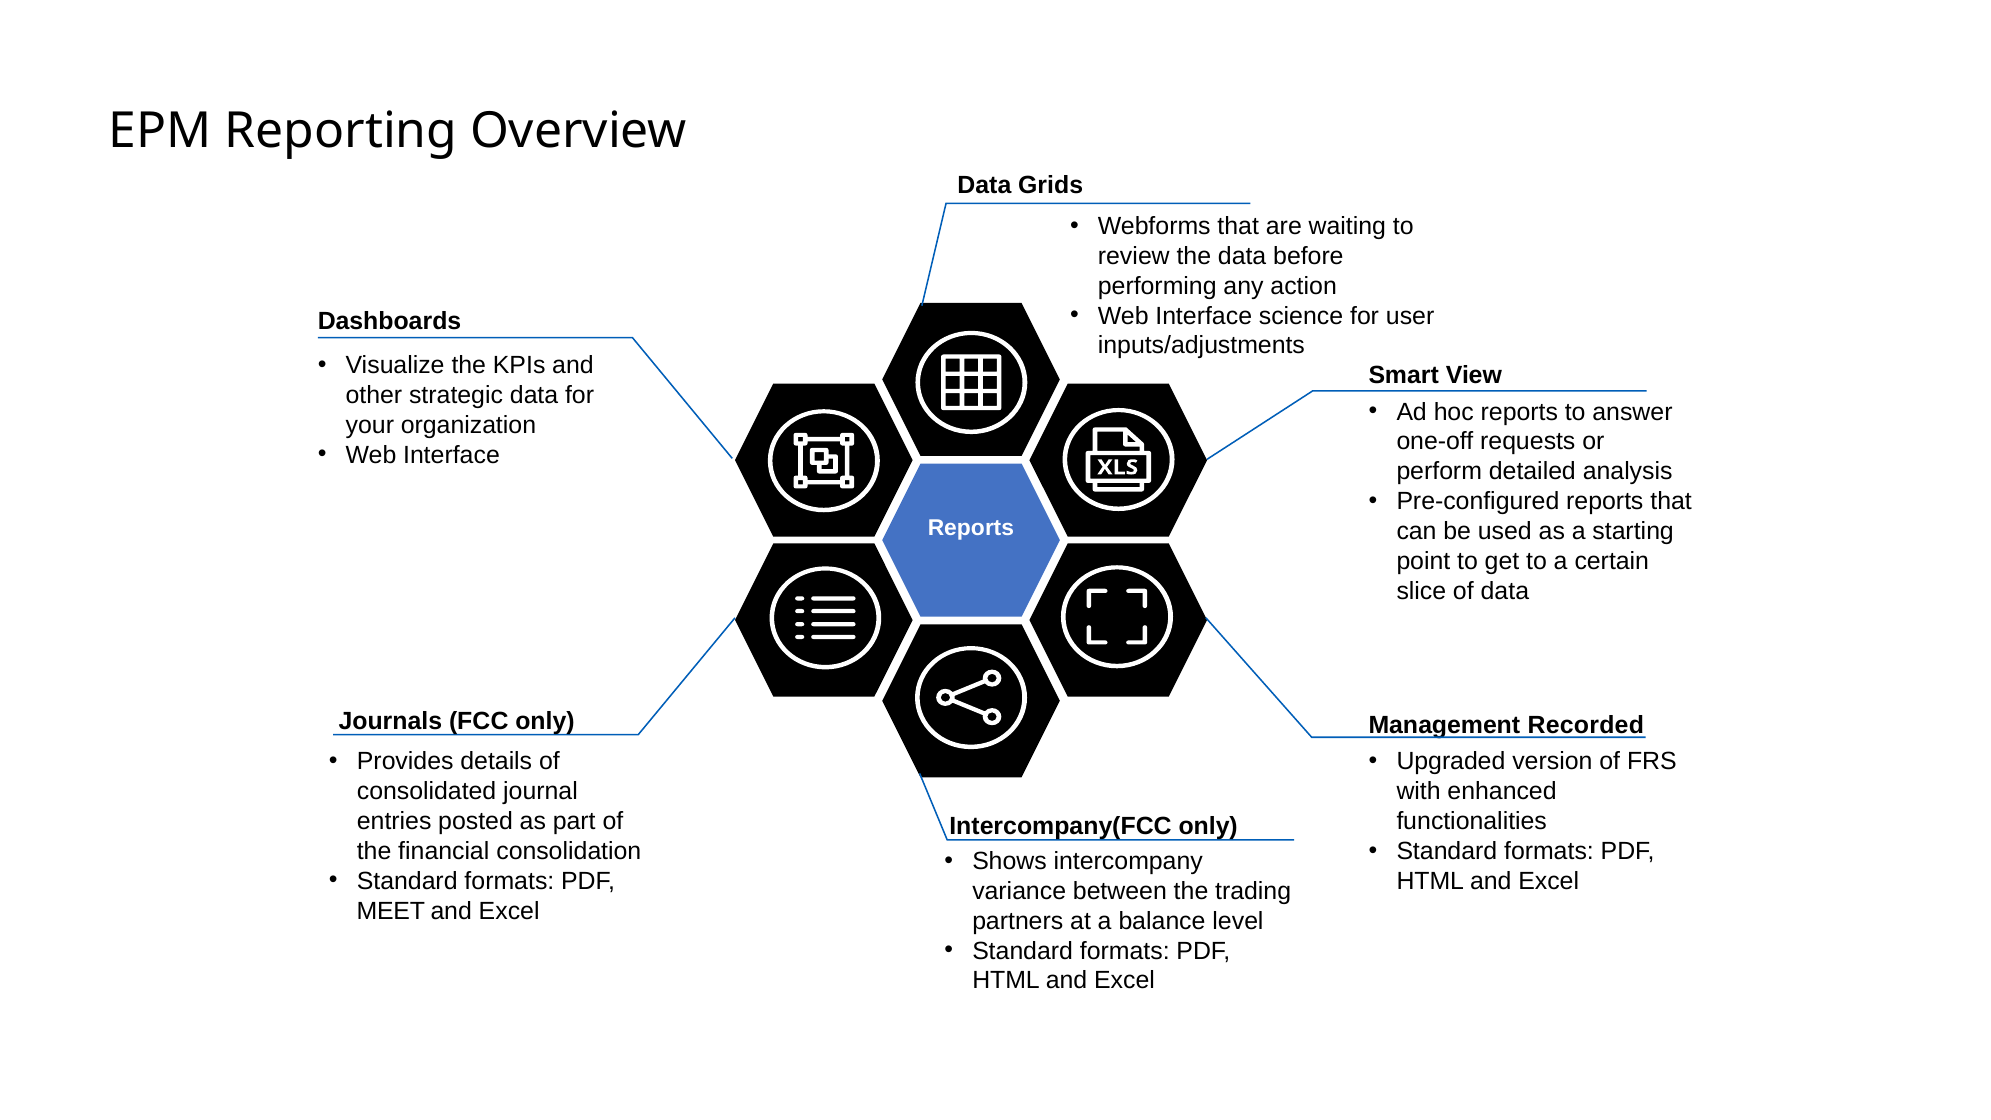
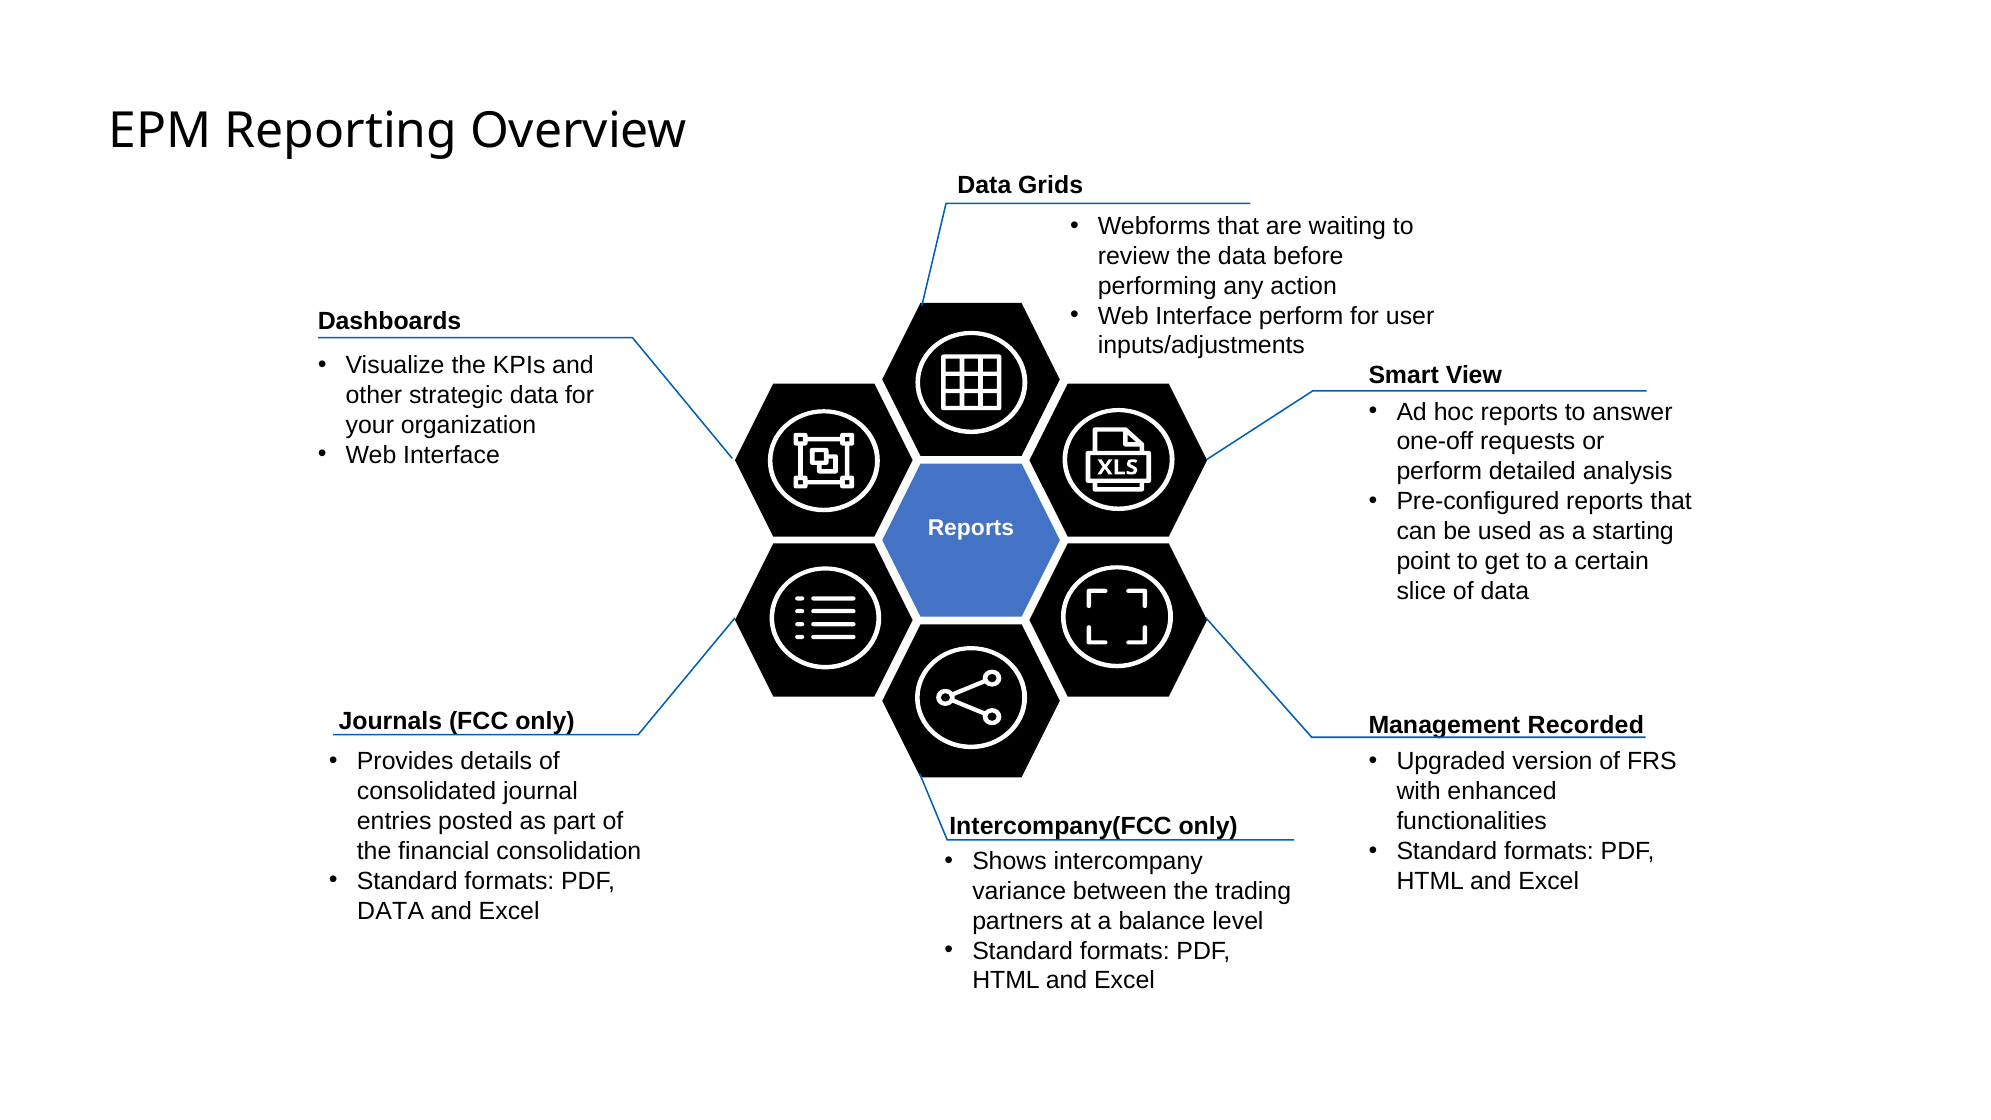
Interface science: science -> perform (1301, 316)
MEET: MEET -> DATA (391, 911)
